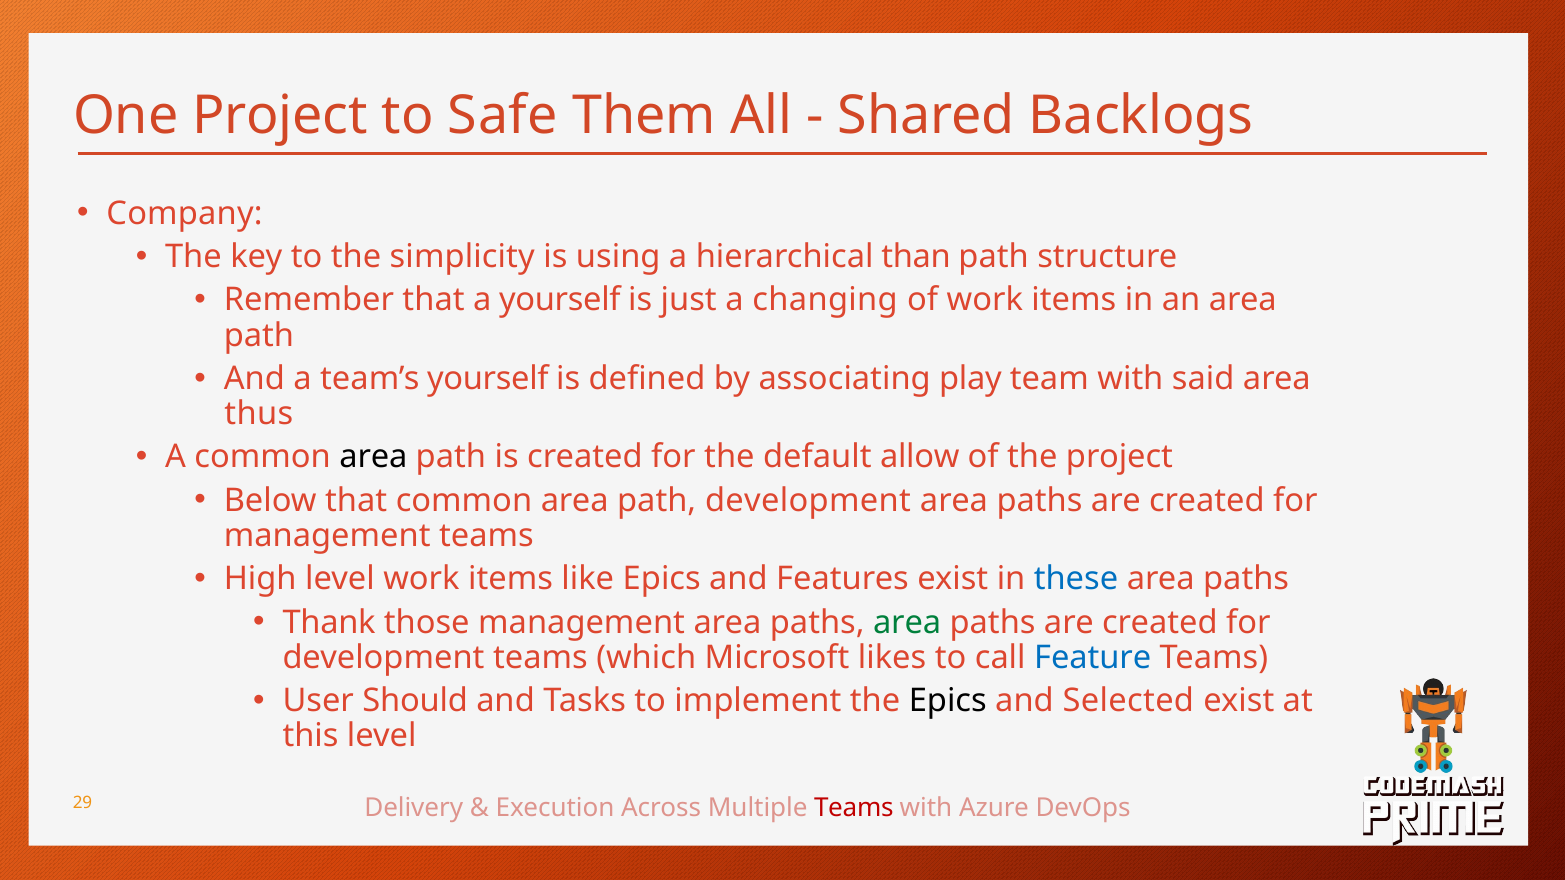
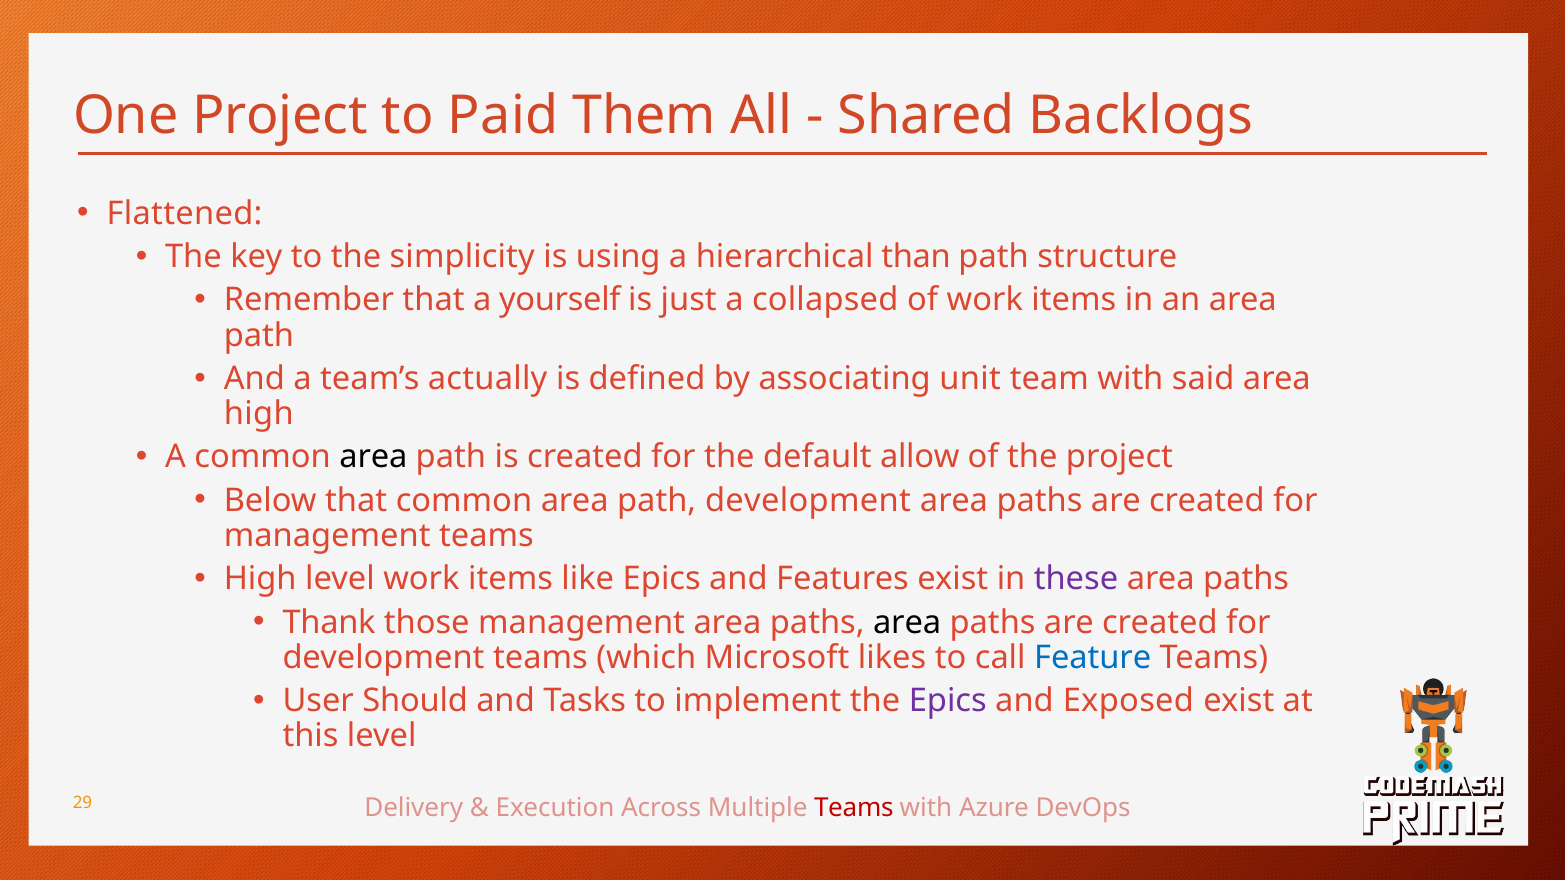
Safe: Safe -> Paid (503, 116)
Company: Company -> Flattened (185, 214)
changing: changing -> collapsed (825, 300)
team’s yourself: yourself -> actually (488, 379)
play: play -> unit (970, 379)
thus: thus -> high (259, 414)
these colour: blue -> purple (1076, 579)
area colour: green -> black (907, 623)
Epics colour: black -> purple (948, 701)
Selected: Selected -> Exposed (1128, 701)
